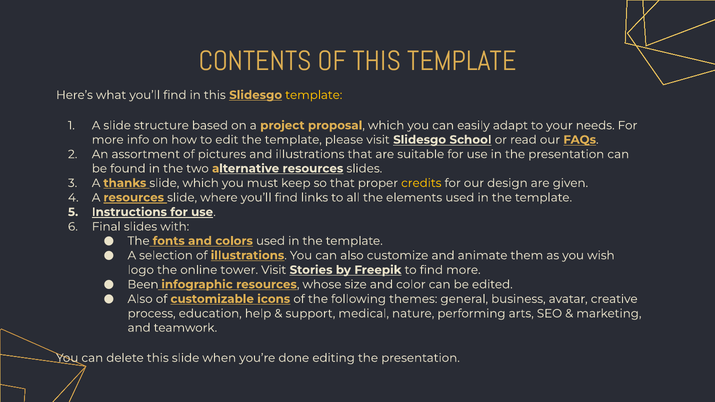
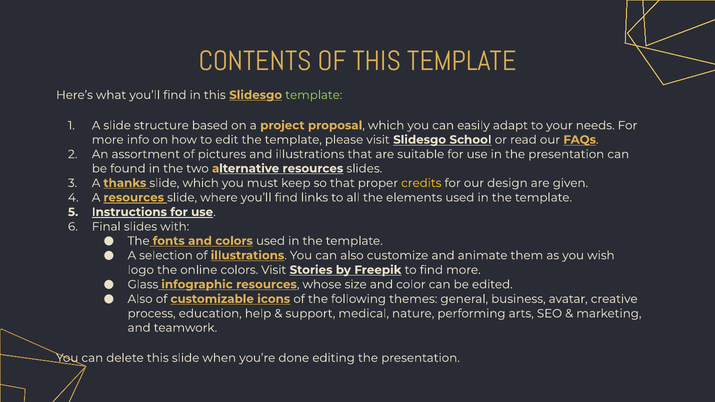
template colour: yellow -> light green (314, 95)
online tower: tower -> colors (239, 270)
Been: Been -> Glass (143, 285)
